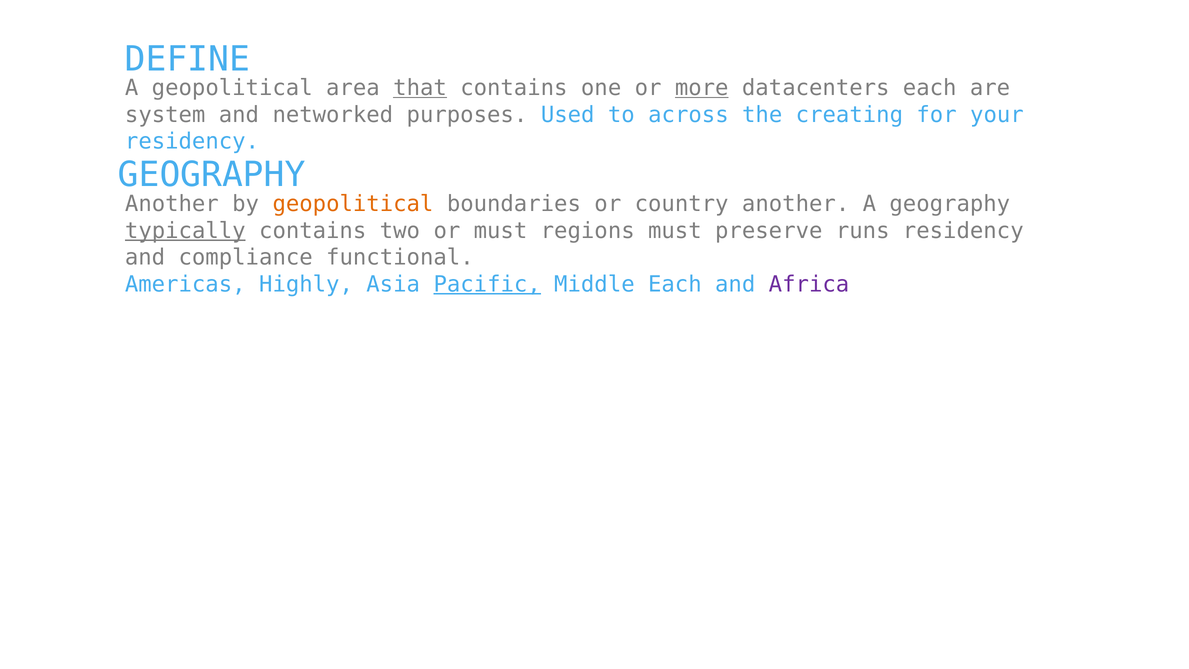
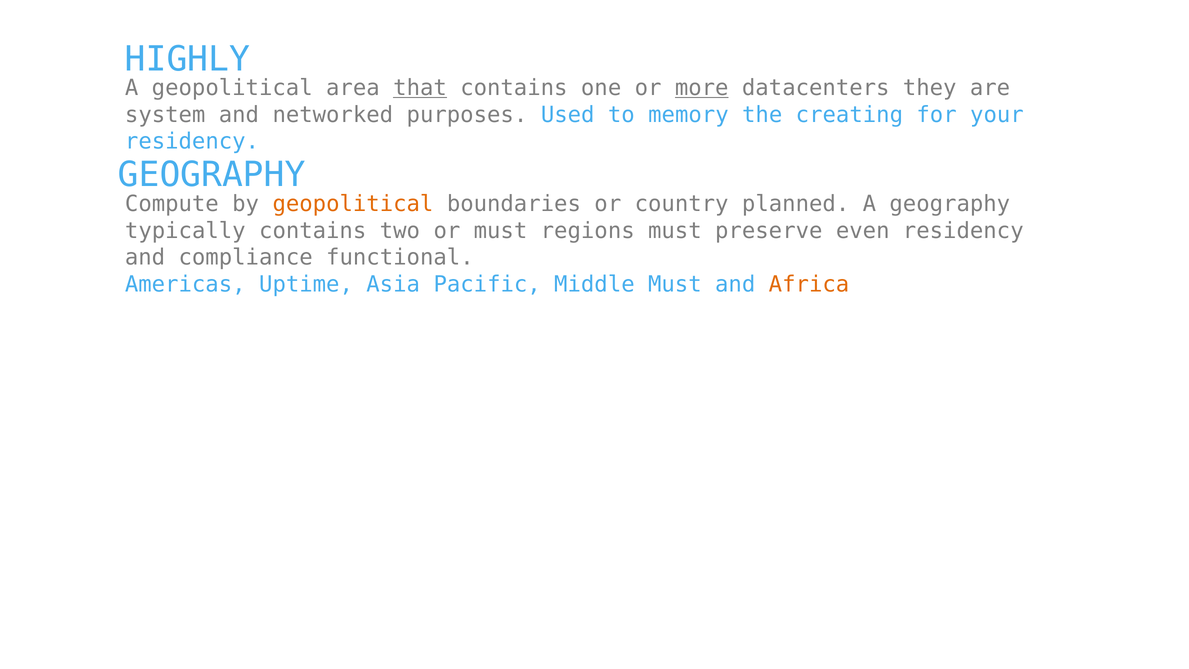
DEFINE: DEFINE -> HIGHLY (187, 59)
datacenters each: each -> they (930, 88)
across: across -> memory (688, 115)
Another: Another -> Compute (172, 204)
country another: another -> planned (796, 204)
typically underline: present -> none (185, 231)
runs: runs -> even (863, 231)
Highly: Highly -> Uptime (306, 284)
Pacific underline: present -> none (487, 284)
Middle Each: Each -> Must (675, 284)
Africa colour: purple -> orange (809, 284)
